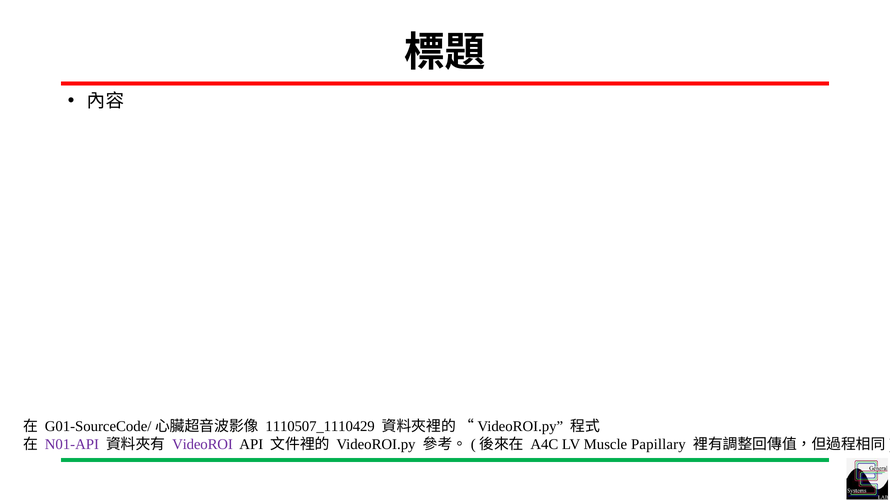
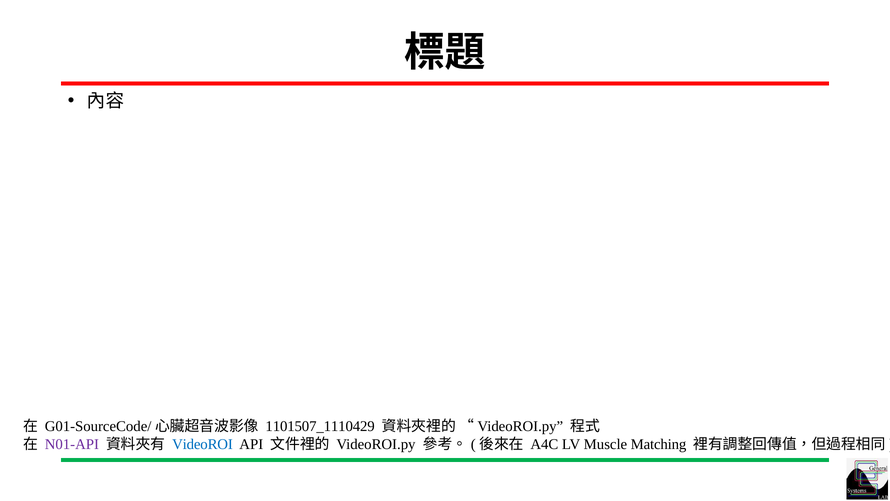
1110507_1110429: 1110507_1110429 -> 1101507_1110429 (320, 426)
VideoROI colour: purple -> blue (202, 444)
Papillary: Papillary -> Matching (659, 444)
